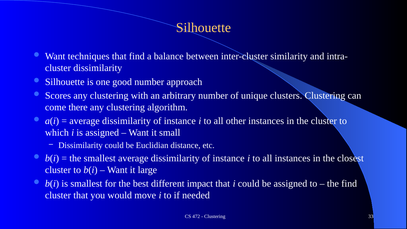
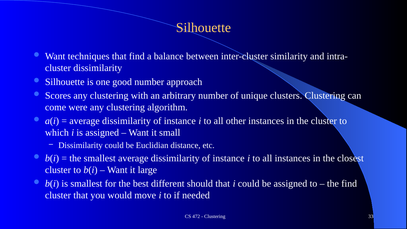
there: there -> were (78, 107)
impact: impact -> should (200, 184)
